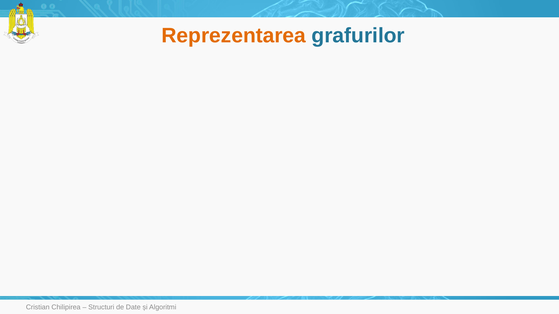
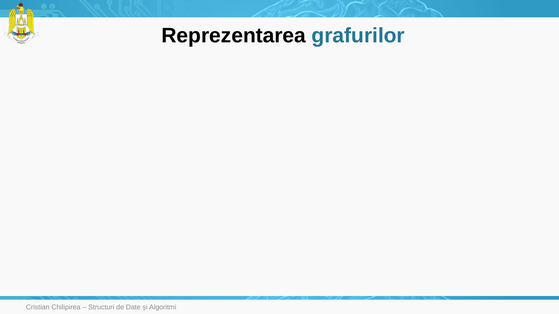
Reprezentarea colour: orange -> black (234, 36)
